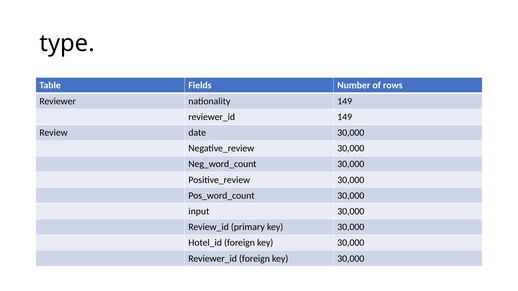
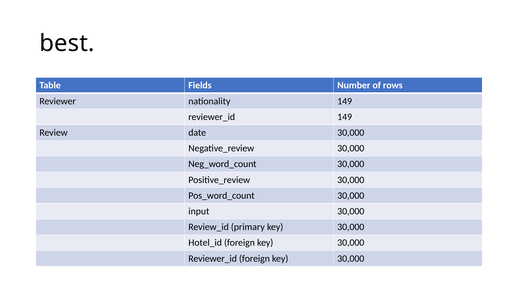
type: type -> best (67, 44)
